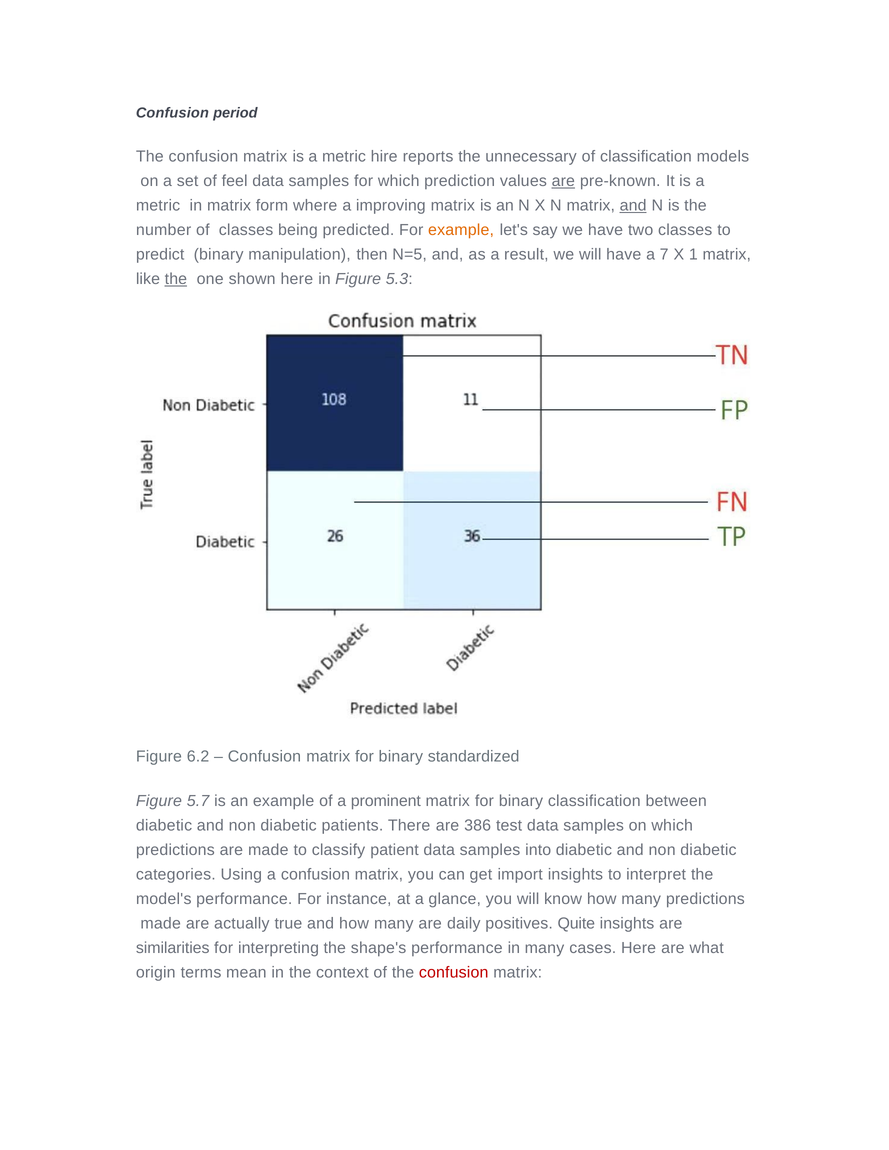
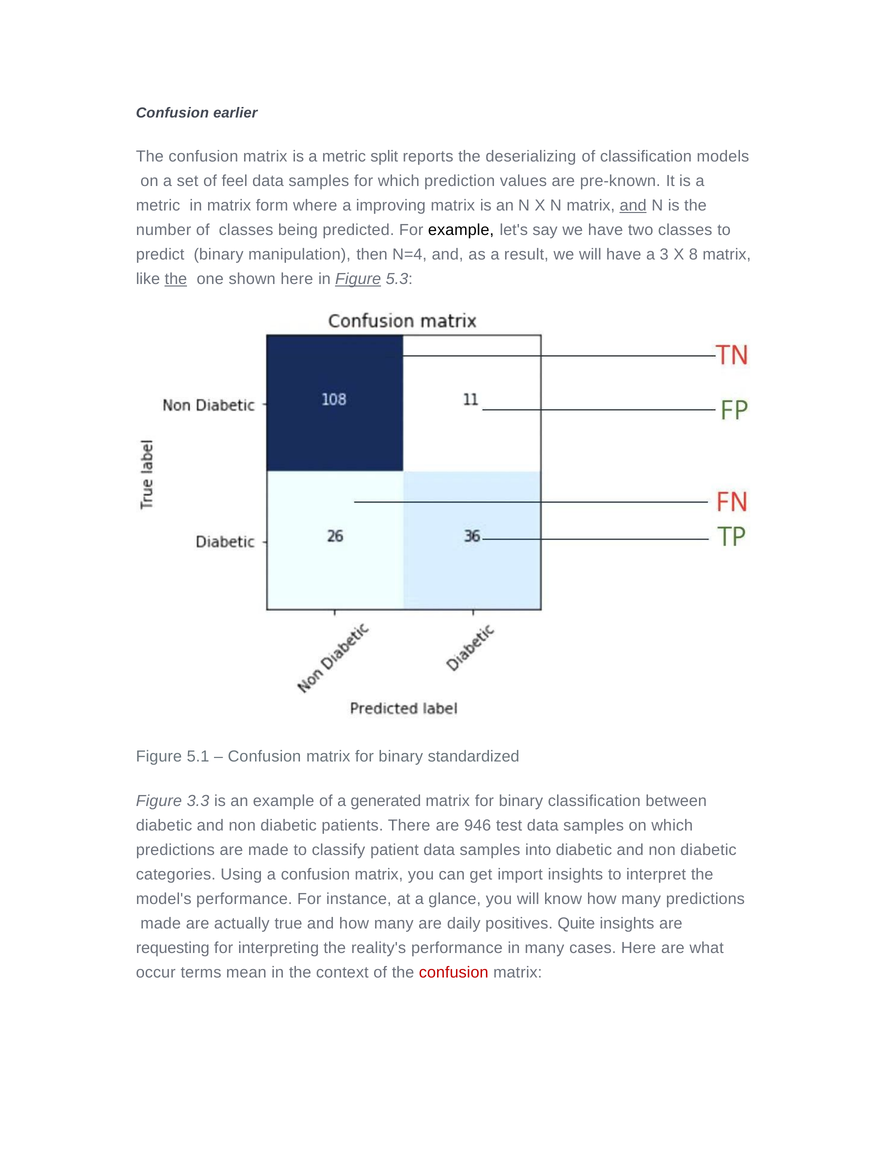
period: period -> earlier (235, 113)
hire: hire -> split (384, 157)
unnecessary: unnecessary -> deserializing (531, 157)
are underline: present -> none (563, 181)
example colour: orange -> black (461, 230)
N=5: N=5 -> N=4 (410, 255)
7: 7 -> 3 (664, 255)
1: 1 -> 8 (693, 255)
Figure underline: none -> present (358, 279)
6.2: 6.2 -> 5.1 (198, 757)
5.7: 5.7 -> 3.3 (198, 801)
prominent: prominent -> generated (386, 801)
386: 386 -> 946 (478, 826)
similarities: similarities -> requesting (173, 948)
shape's: shape's -> reality's (379, 948)
origin: origin -> occur (156, 973)
